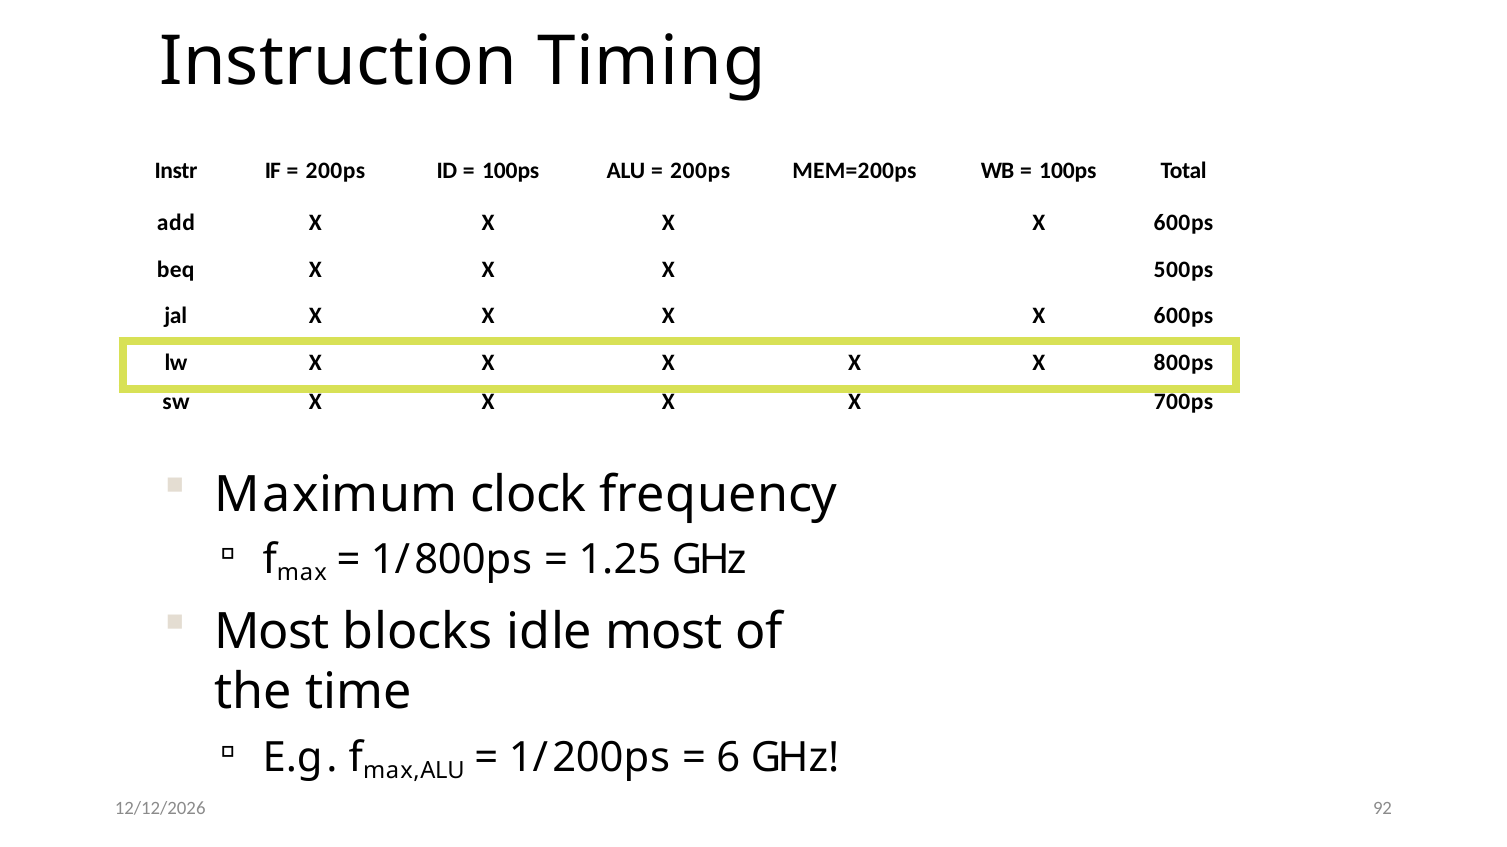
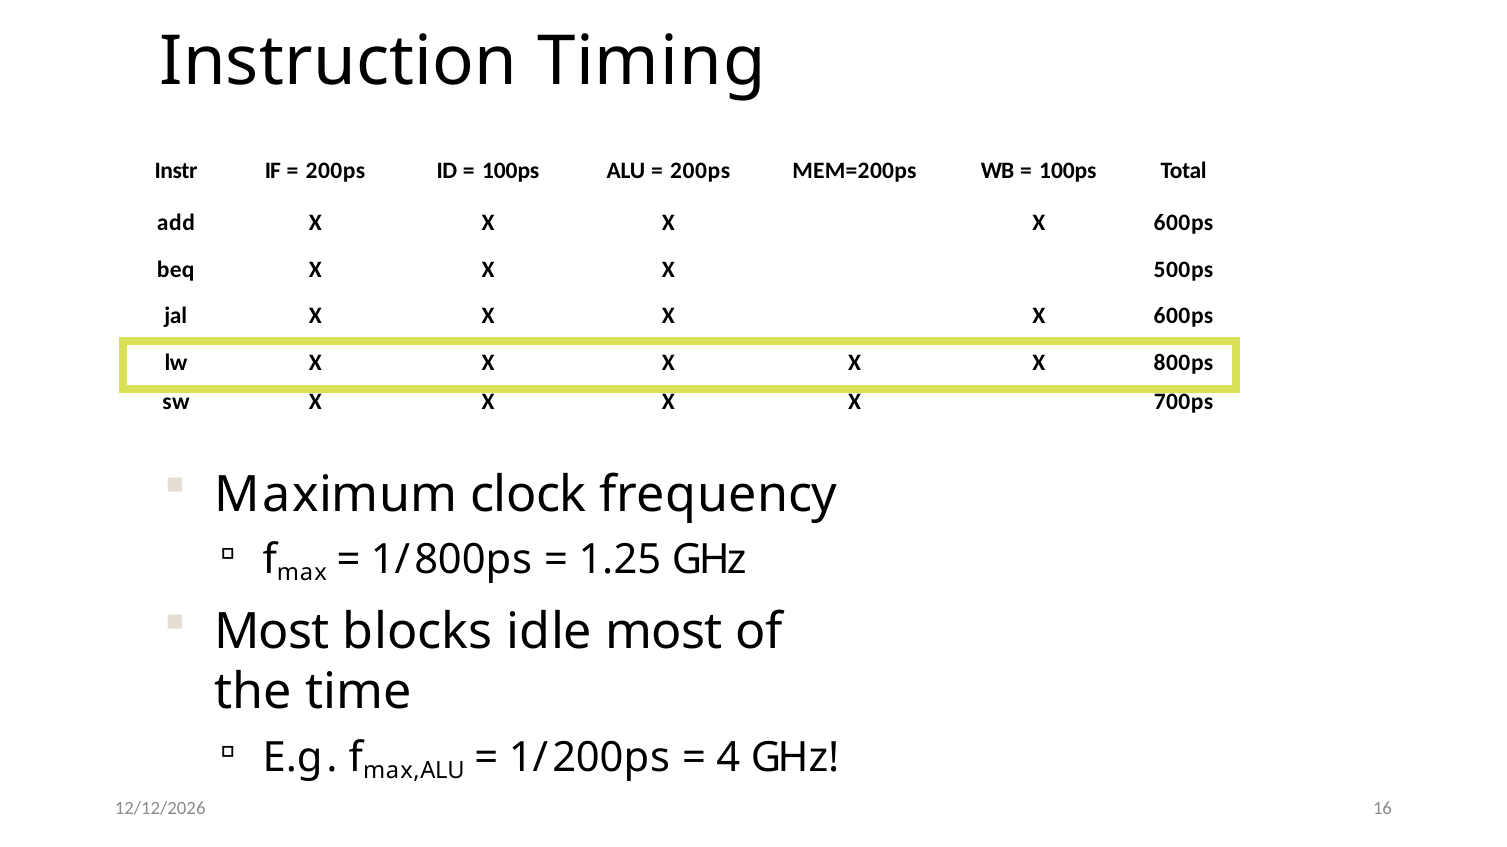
6: 6 -> 4 (728, 758)
92: 92 -> 16 (1383, 809)
